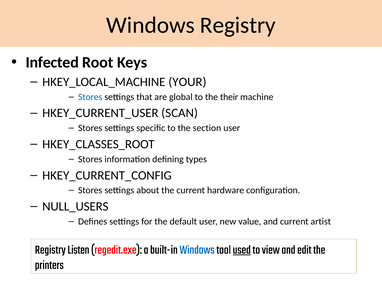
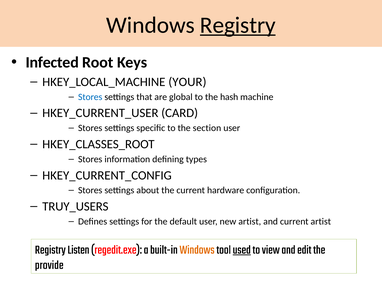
Registry underline: none -> present (238, 25)
their: their -> hash (229, 97)
SCAN: SCAN -> CARD (180, 113)
NULL_USERS: NULL_USERS -> TRUY_USERS (75, 207)
new value: value -> artist (250, 222)
Windows colour: blue -> orange (197, 250)
printers: printers -> provide (49, 265)
